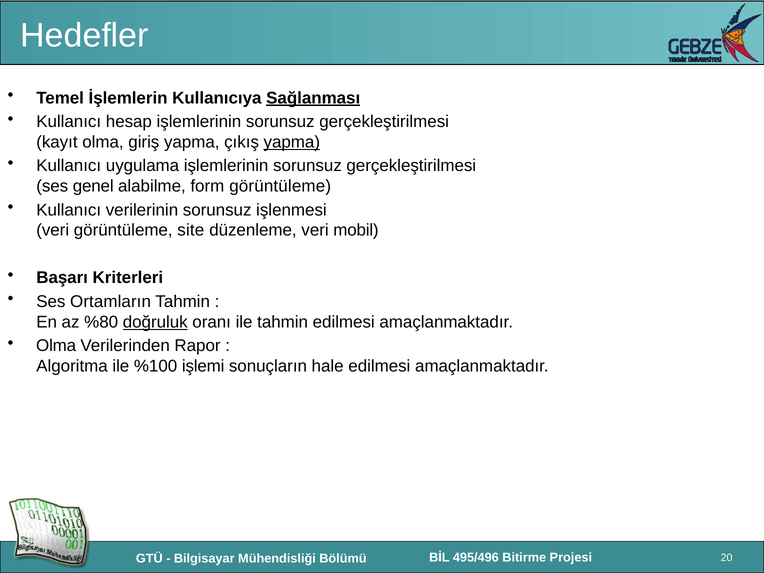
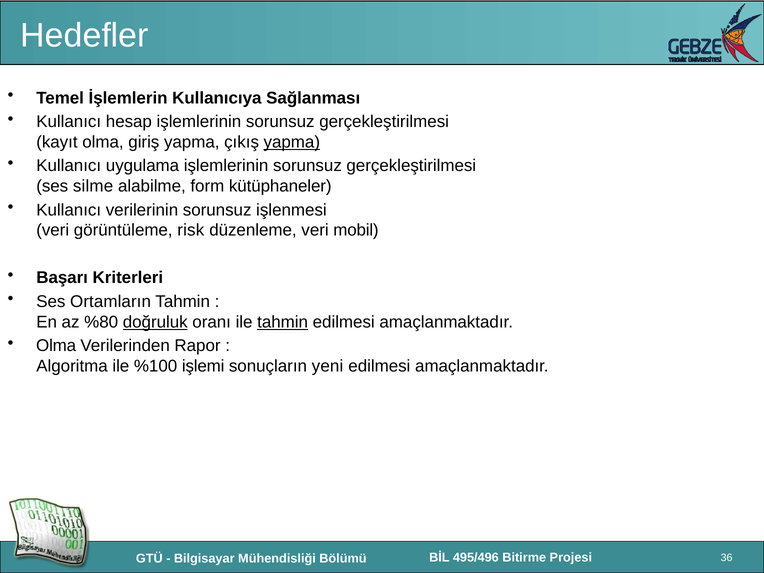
Sağlanması underline: present -> none (313, 98)
genel: genel -> silme (93, 186)
form görüntüleme: görüntüleme -> kütüphaneler (280, 186)
site: site -> risk (191, 230)
tahmin underline: none -> present (283, 322)
hale: hale -> yeni (328, 366)
20: 20 -> 36 (727, 558)
